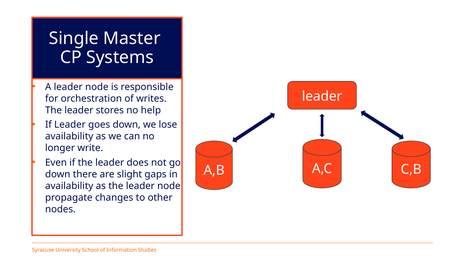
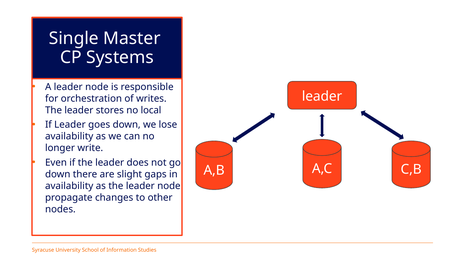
help: help -> local (151, 110)
